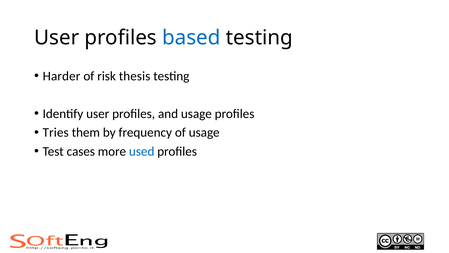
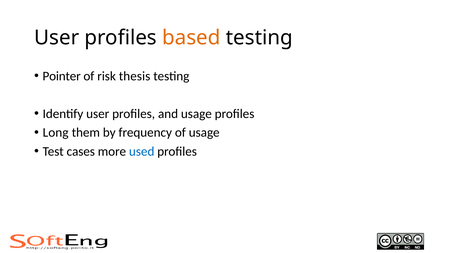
based colour: blue -> orange (191, 38)
Harder: Harder -> Pointer (62, 76)
Tries: Tries -> Long (56, 132)
